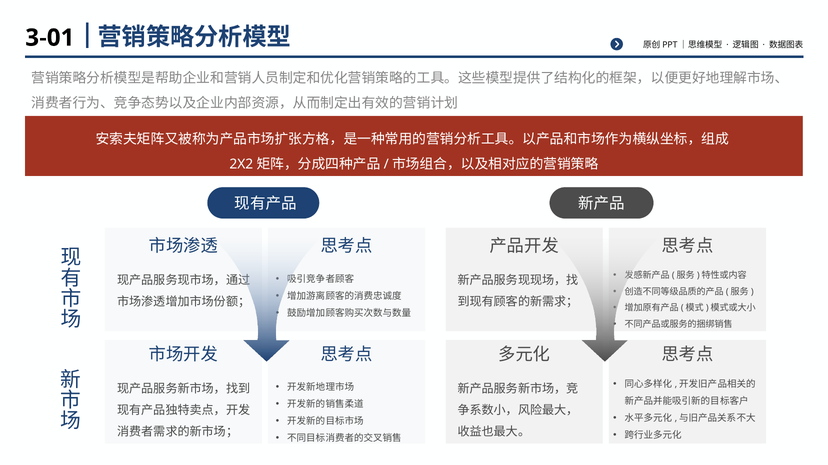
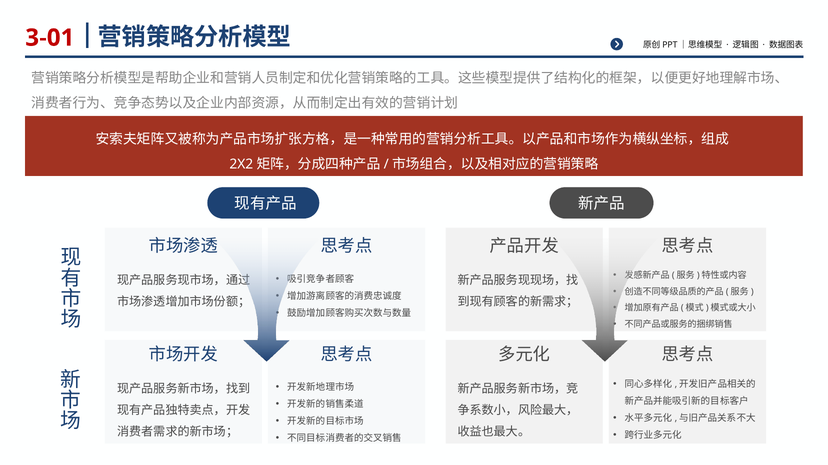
3-01 colour: black -> red (50, 38)
